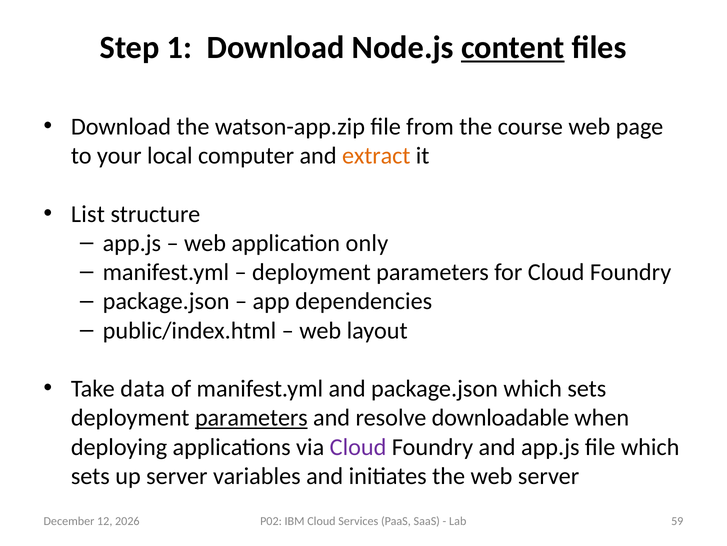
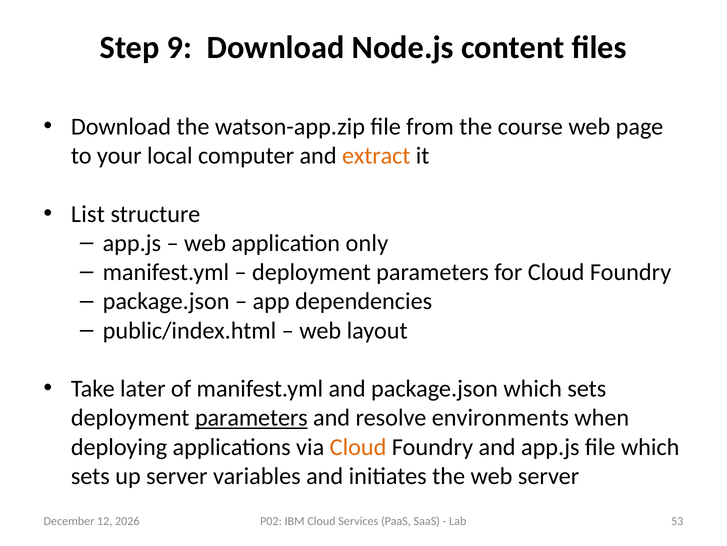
1: 1 -> 9 (179, 48)
content underline: present -> none (513, 48)
data: data -> later (143, 388)
downloadable: downloadable -> environments (500, 417)
Cloud colour: purple -> orange (358, 446)
59: 59 -> 53 (677, 521)
